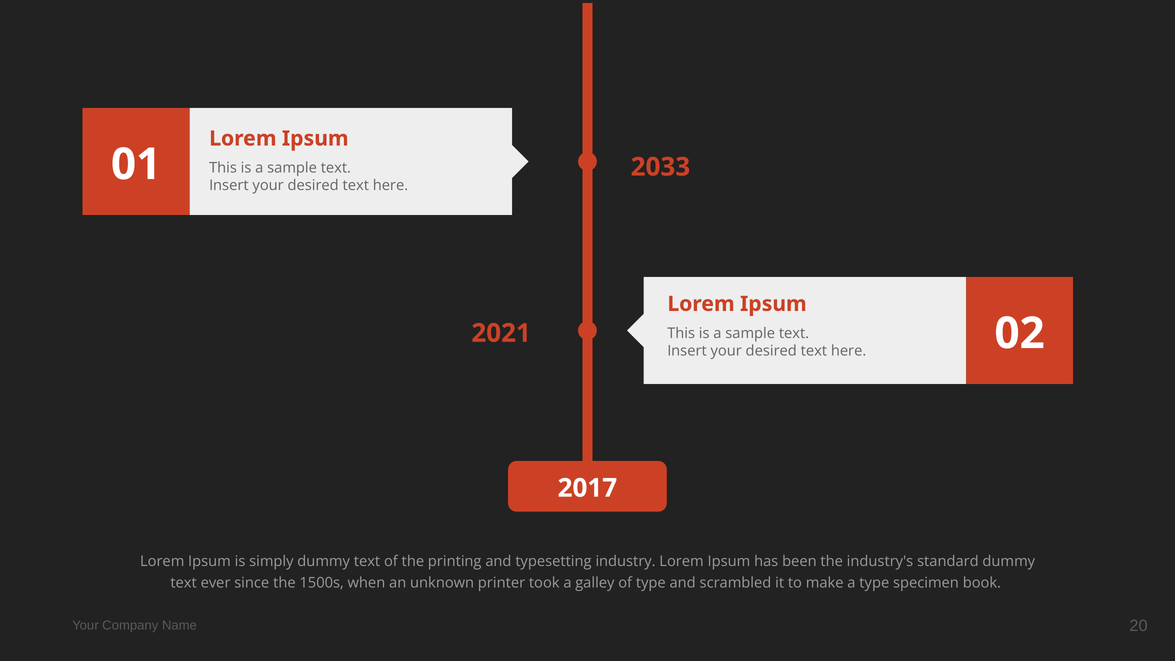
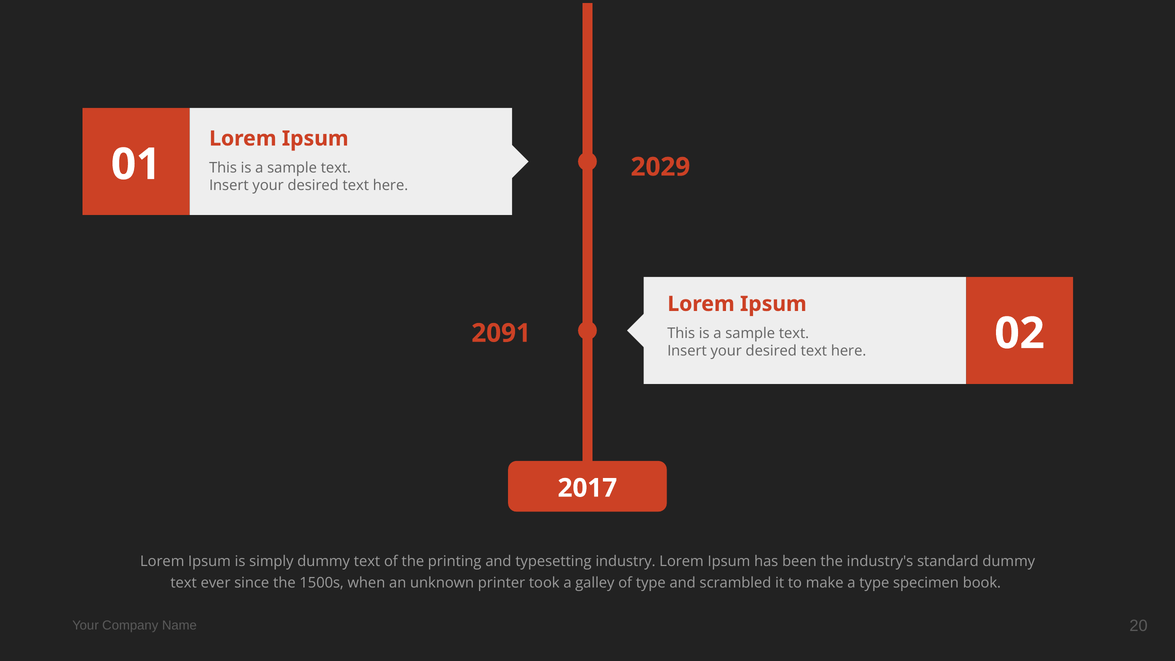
2033: 2033 -> 2029 (660, 167)
2021: 2021 -> 2091 (501, 333)
